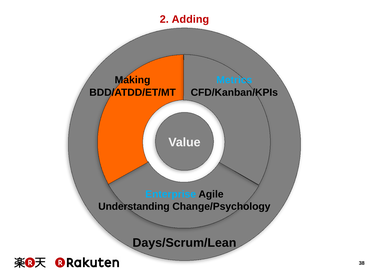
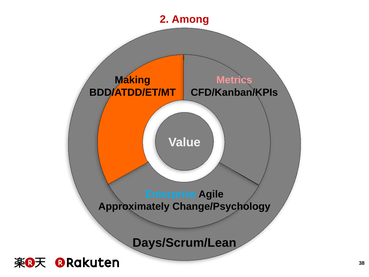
Adding: Adding -> Among (190, 19)
Metrics colour: light blue -> pink (234, 80)
Understanding: Understanding -> Approximately (134, 206)
